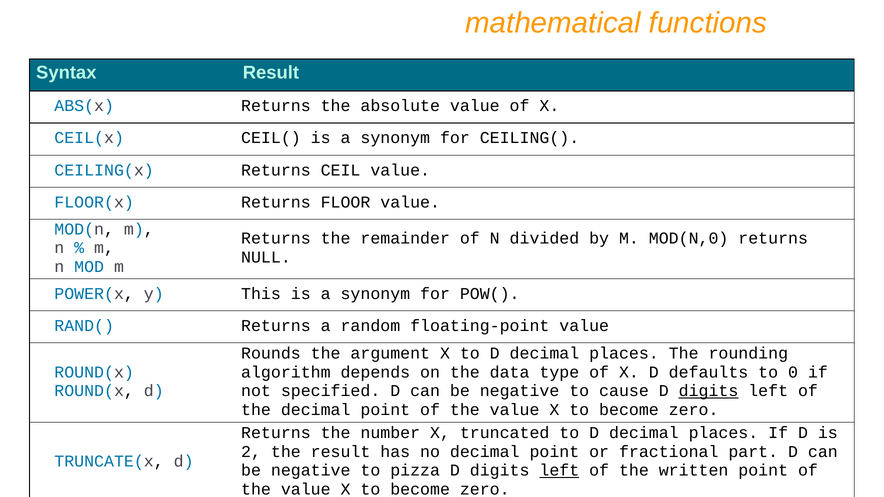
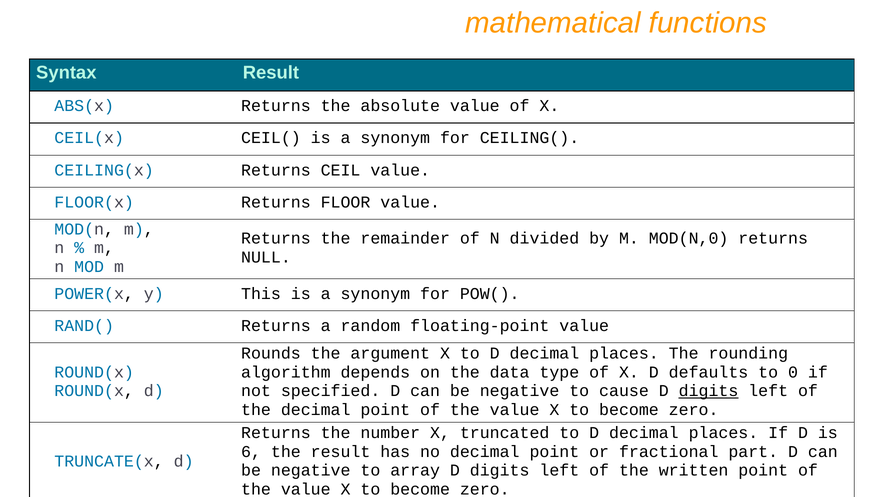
2: 2 -> 6 (251, 452)
pizza: pizza -> array (415, 471)
left underline: present -> none (559, 471)
